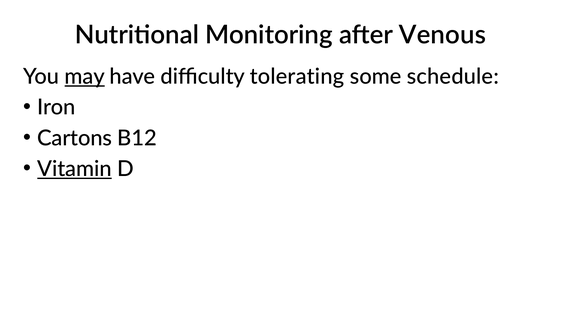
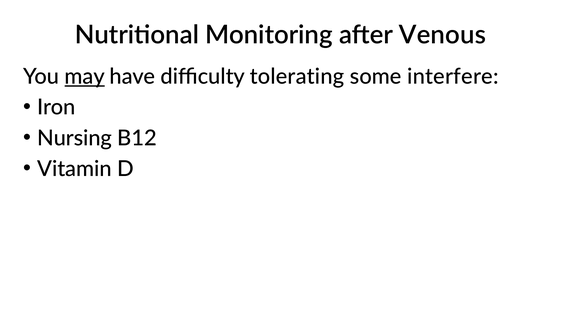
schedule: schedule -> interfere (453, 77)
Cartons: Cartons -> Nursing (75, 138)
Vitamin underline: present -> none (75, 169)
